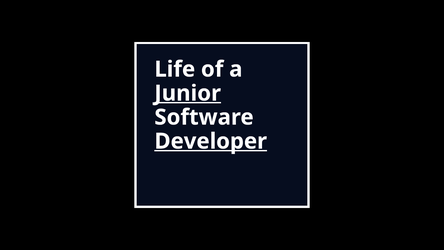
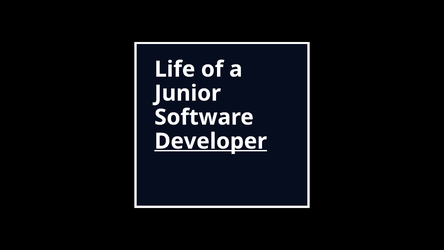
Junior underline: present -> none (188, 93)
